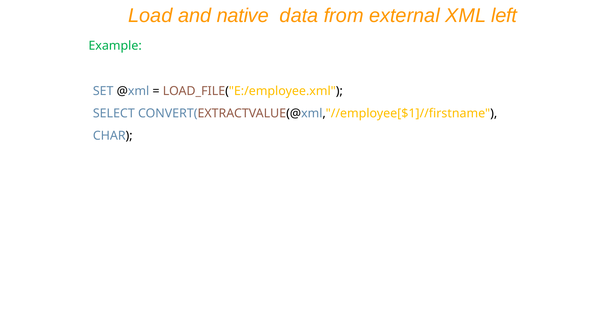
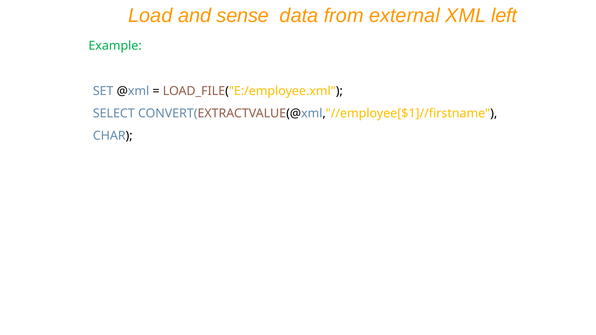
native: native -> sense (243, 16)
